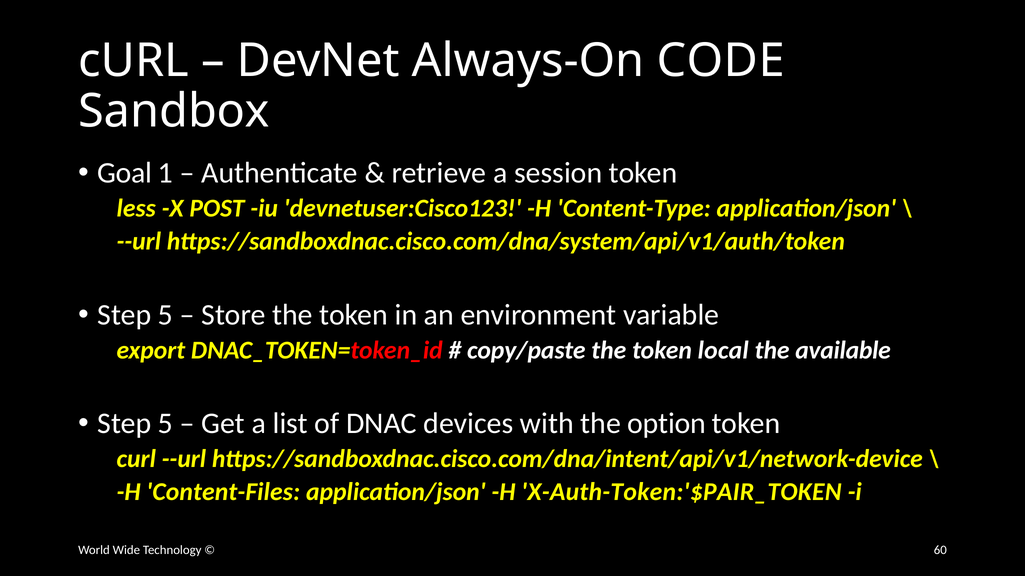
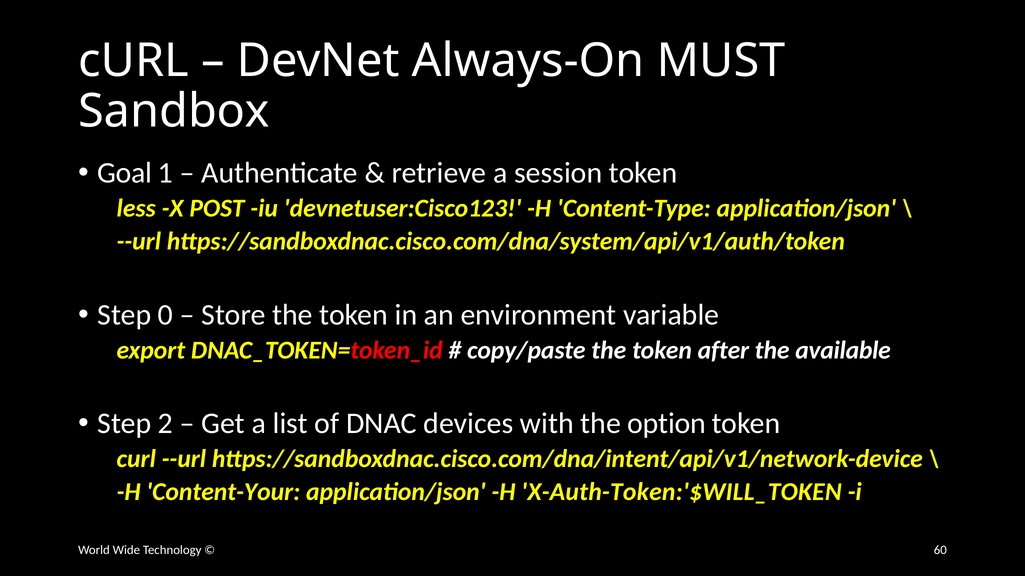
CODE: CODE -> MUST (721, 61)
5: 5 -> 0 (165, 315)
local: local -> after (723, 350)
5: 5 -> 2 (165, 424)
Content-Files: Content-Files -> Content-Your (223, 492)
X-Auth-Token:'$PAIR_TOKEN: X-Auth-Token:'$PAIR_TOKEN -> X-Auth-Token:'$WILL_TOKEN (681, 492)
